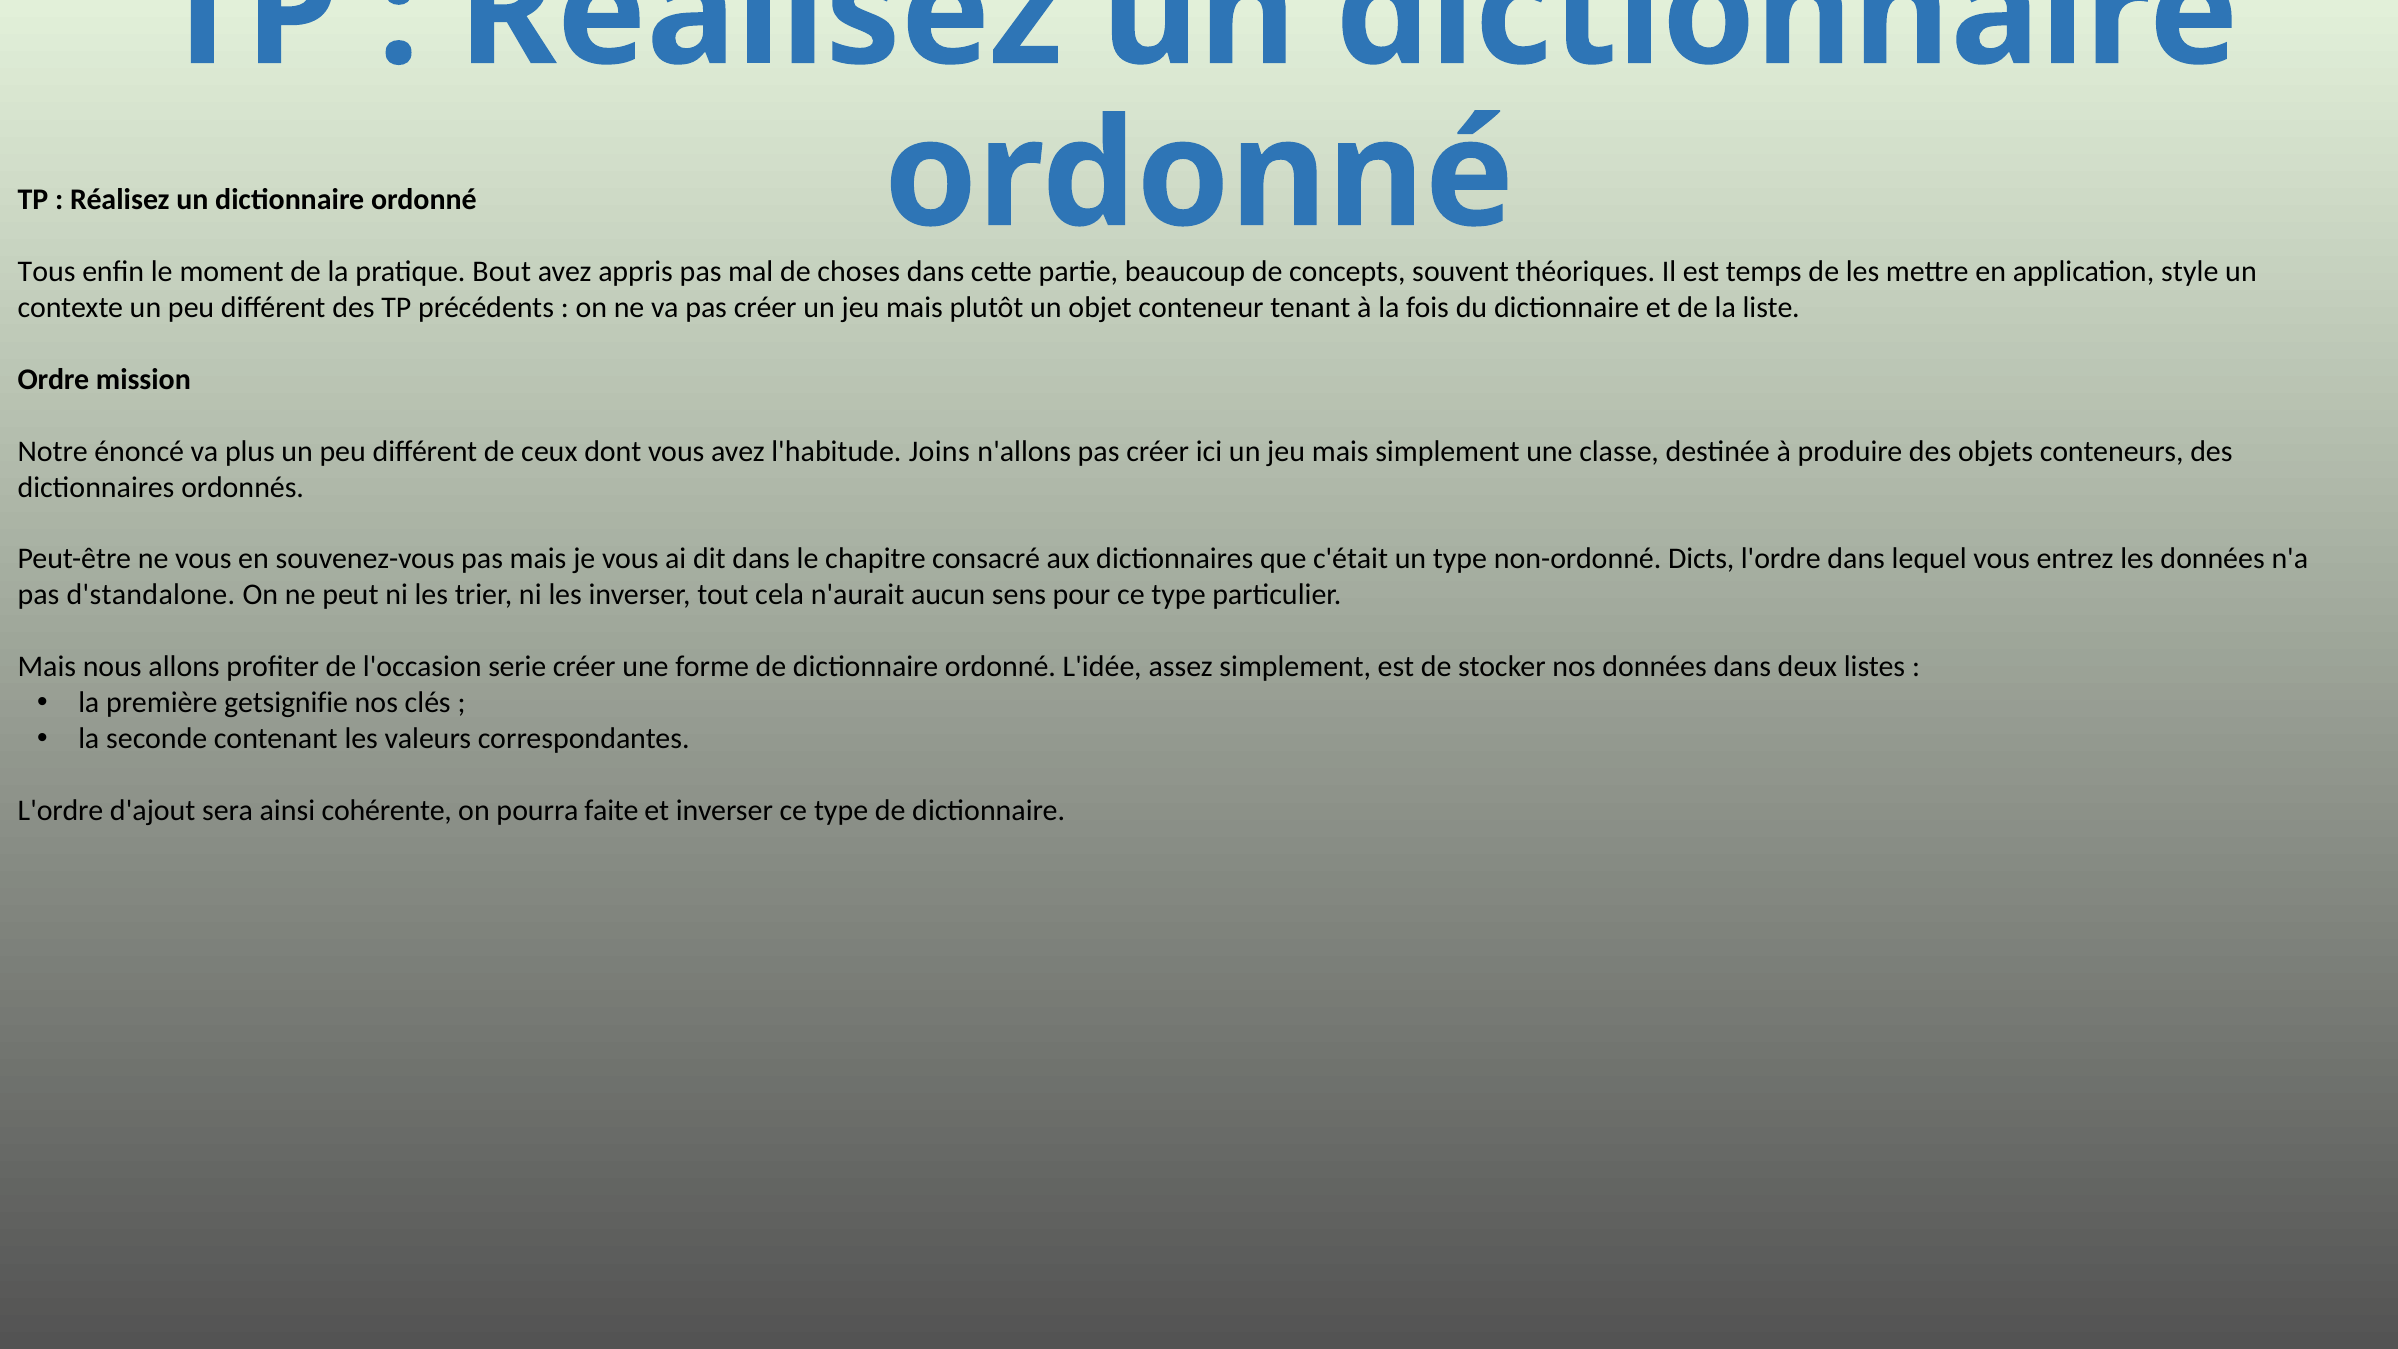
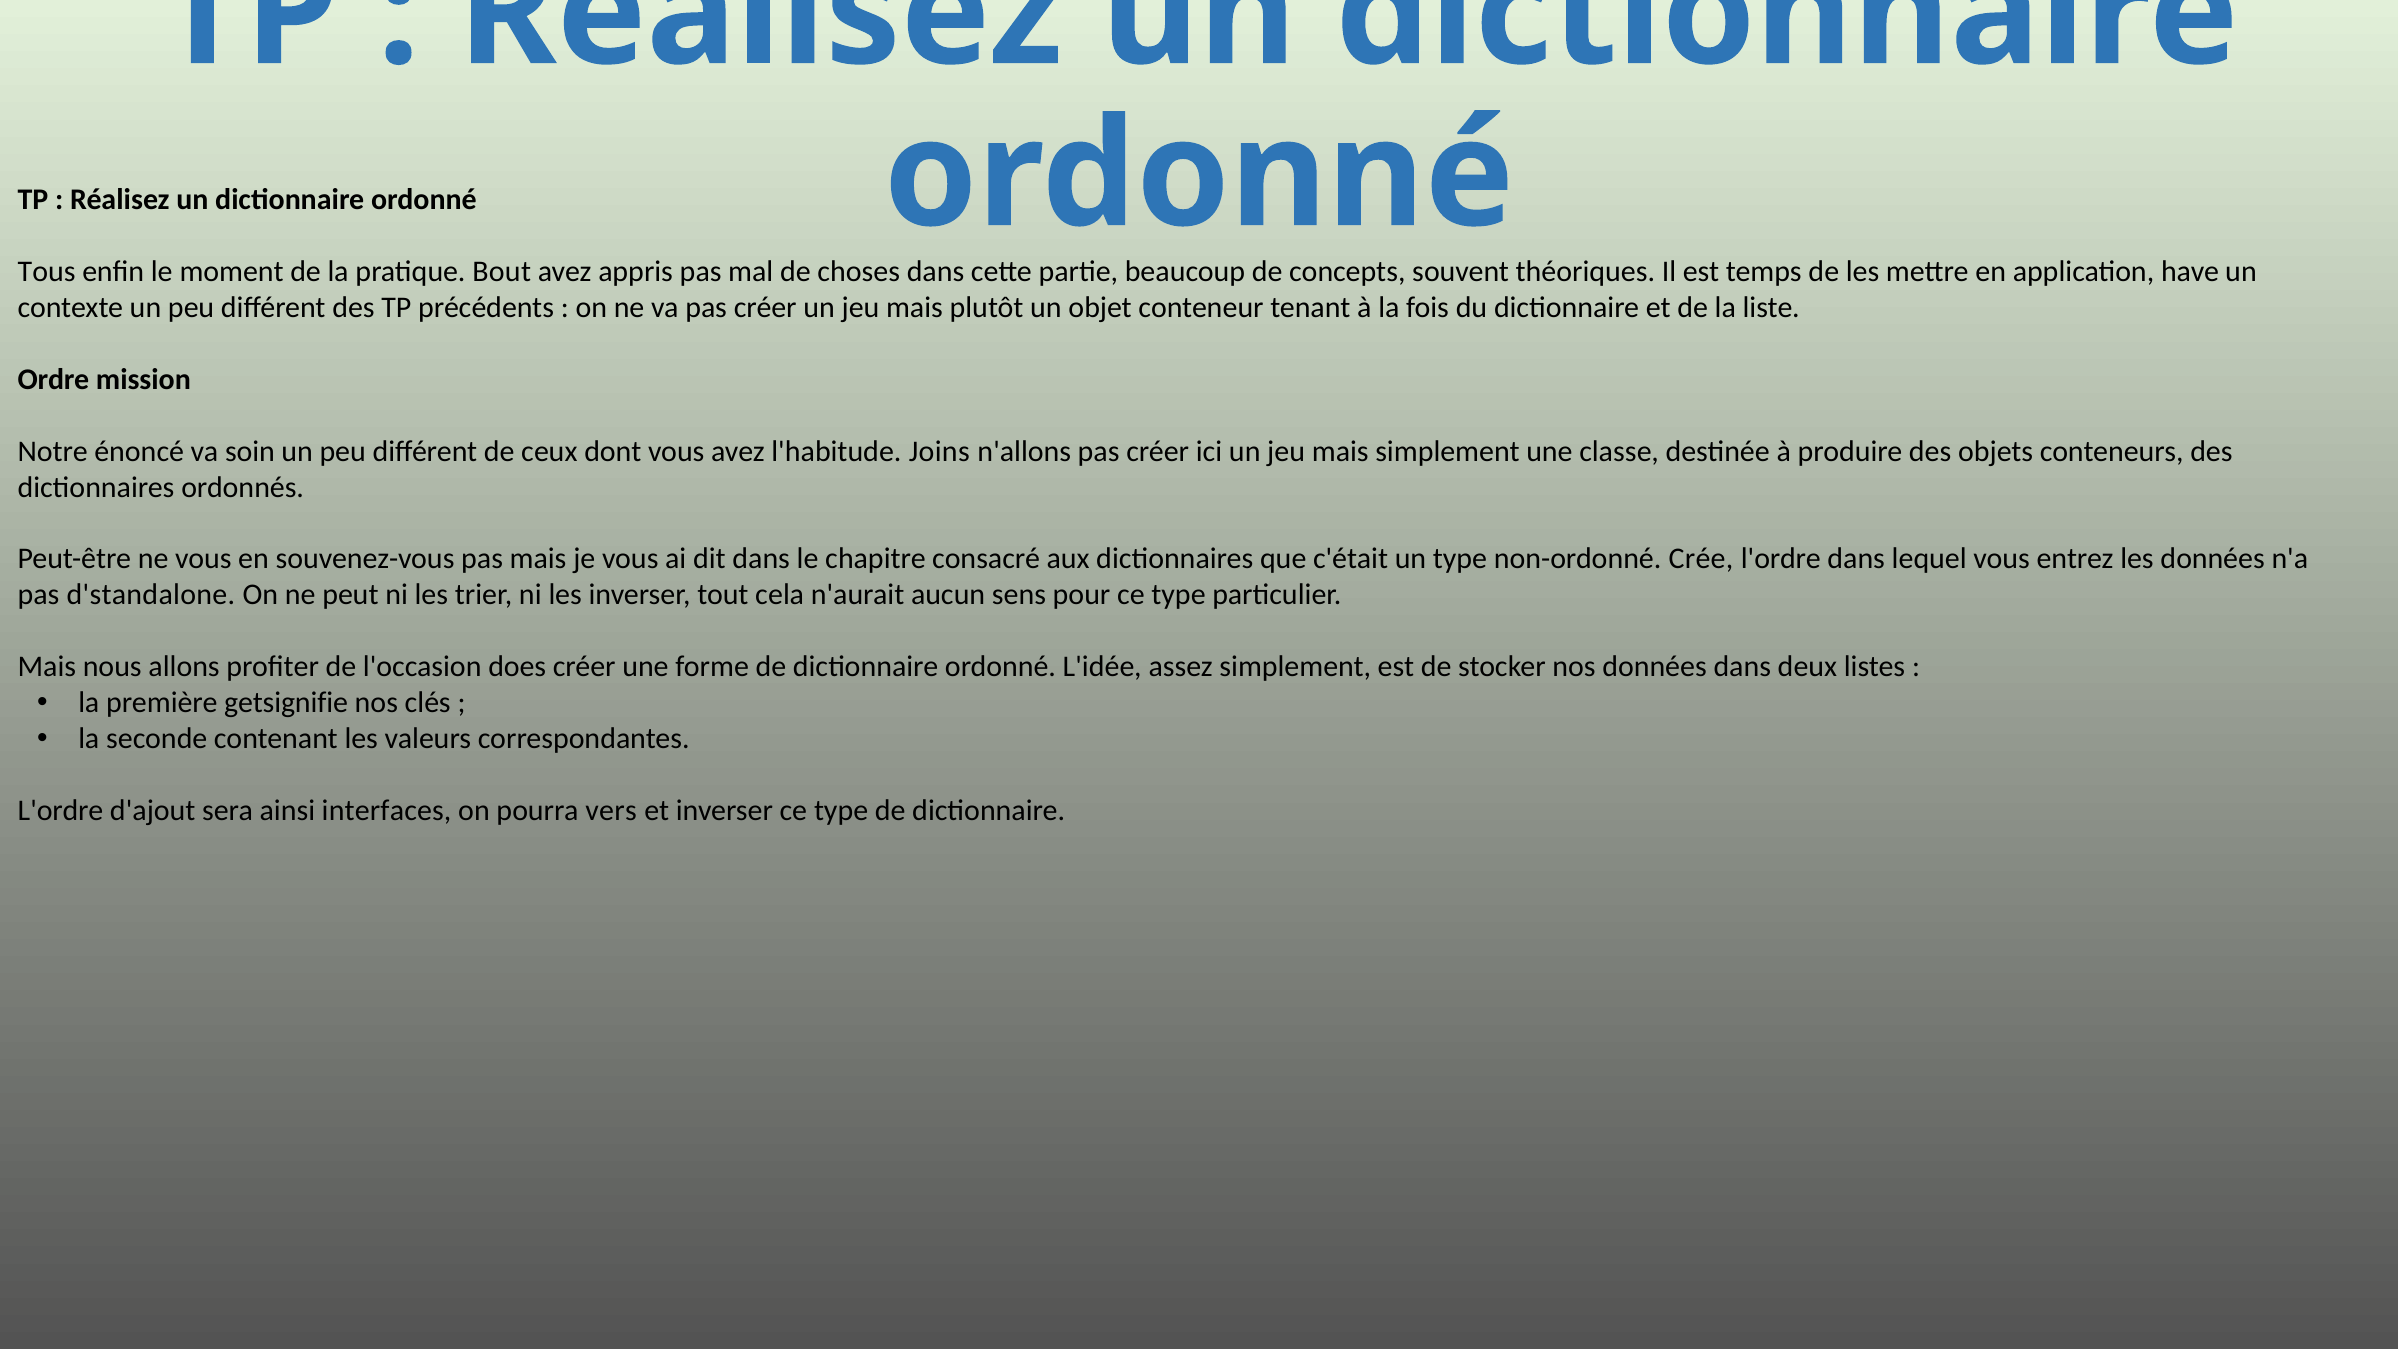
style: style -> have (2190, 271)
plus: plus -> soin (250, 451)
Dicts: Dicts -> Crée (1701, 559)
serie: serie -> does (517, 667)
cohérente: cohérente -> interfaces (387, 811)
faite: faite -> vers (611, 811)
